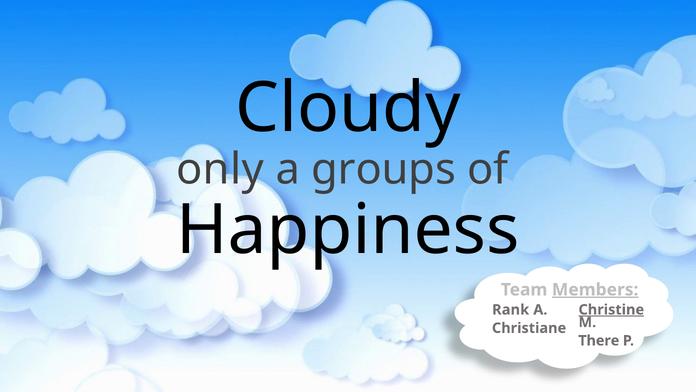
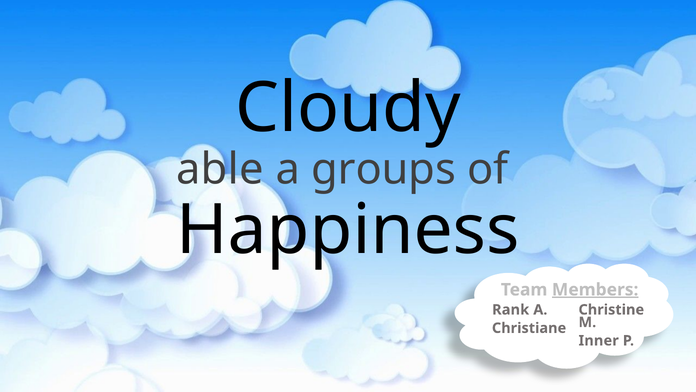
only: only -> able (220, 169)
Christine underline: present -> none (611, 309)
There: There -> Inner (599, 340)
